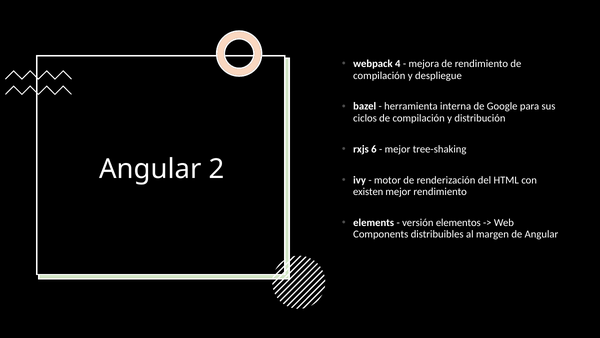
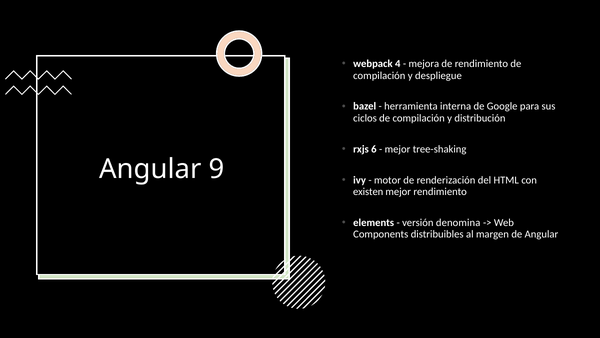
2: 2 -> 9 (217, 169)
elementos: elementos -> denomina (458, 222)
